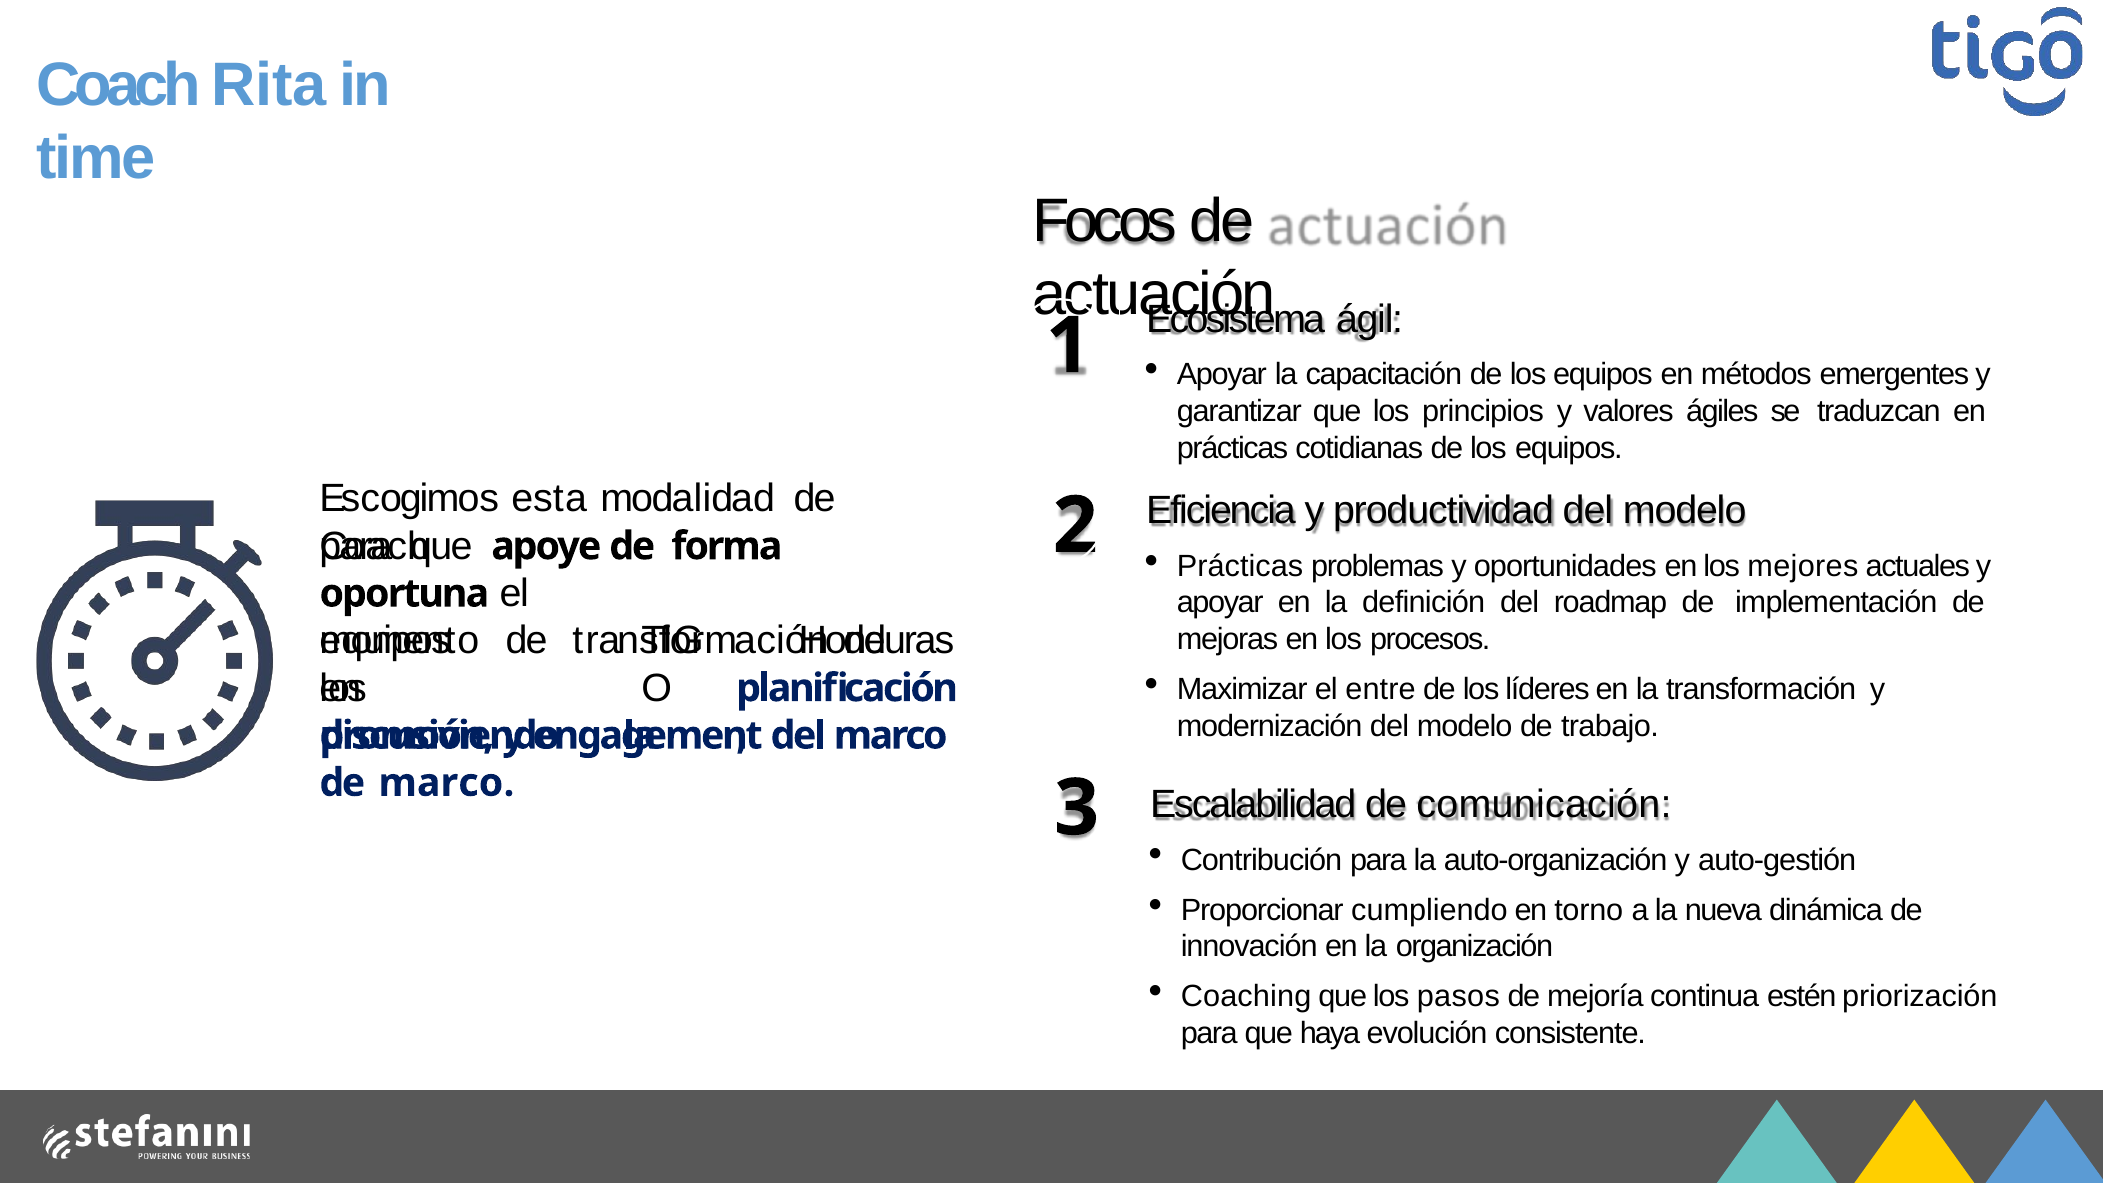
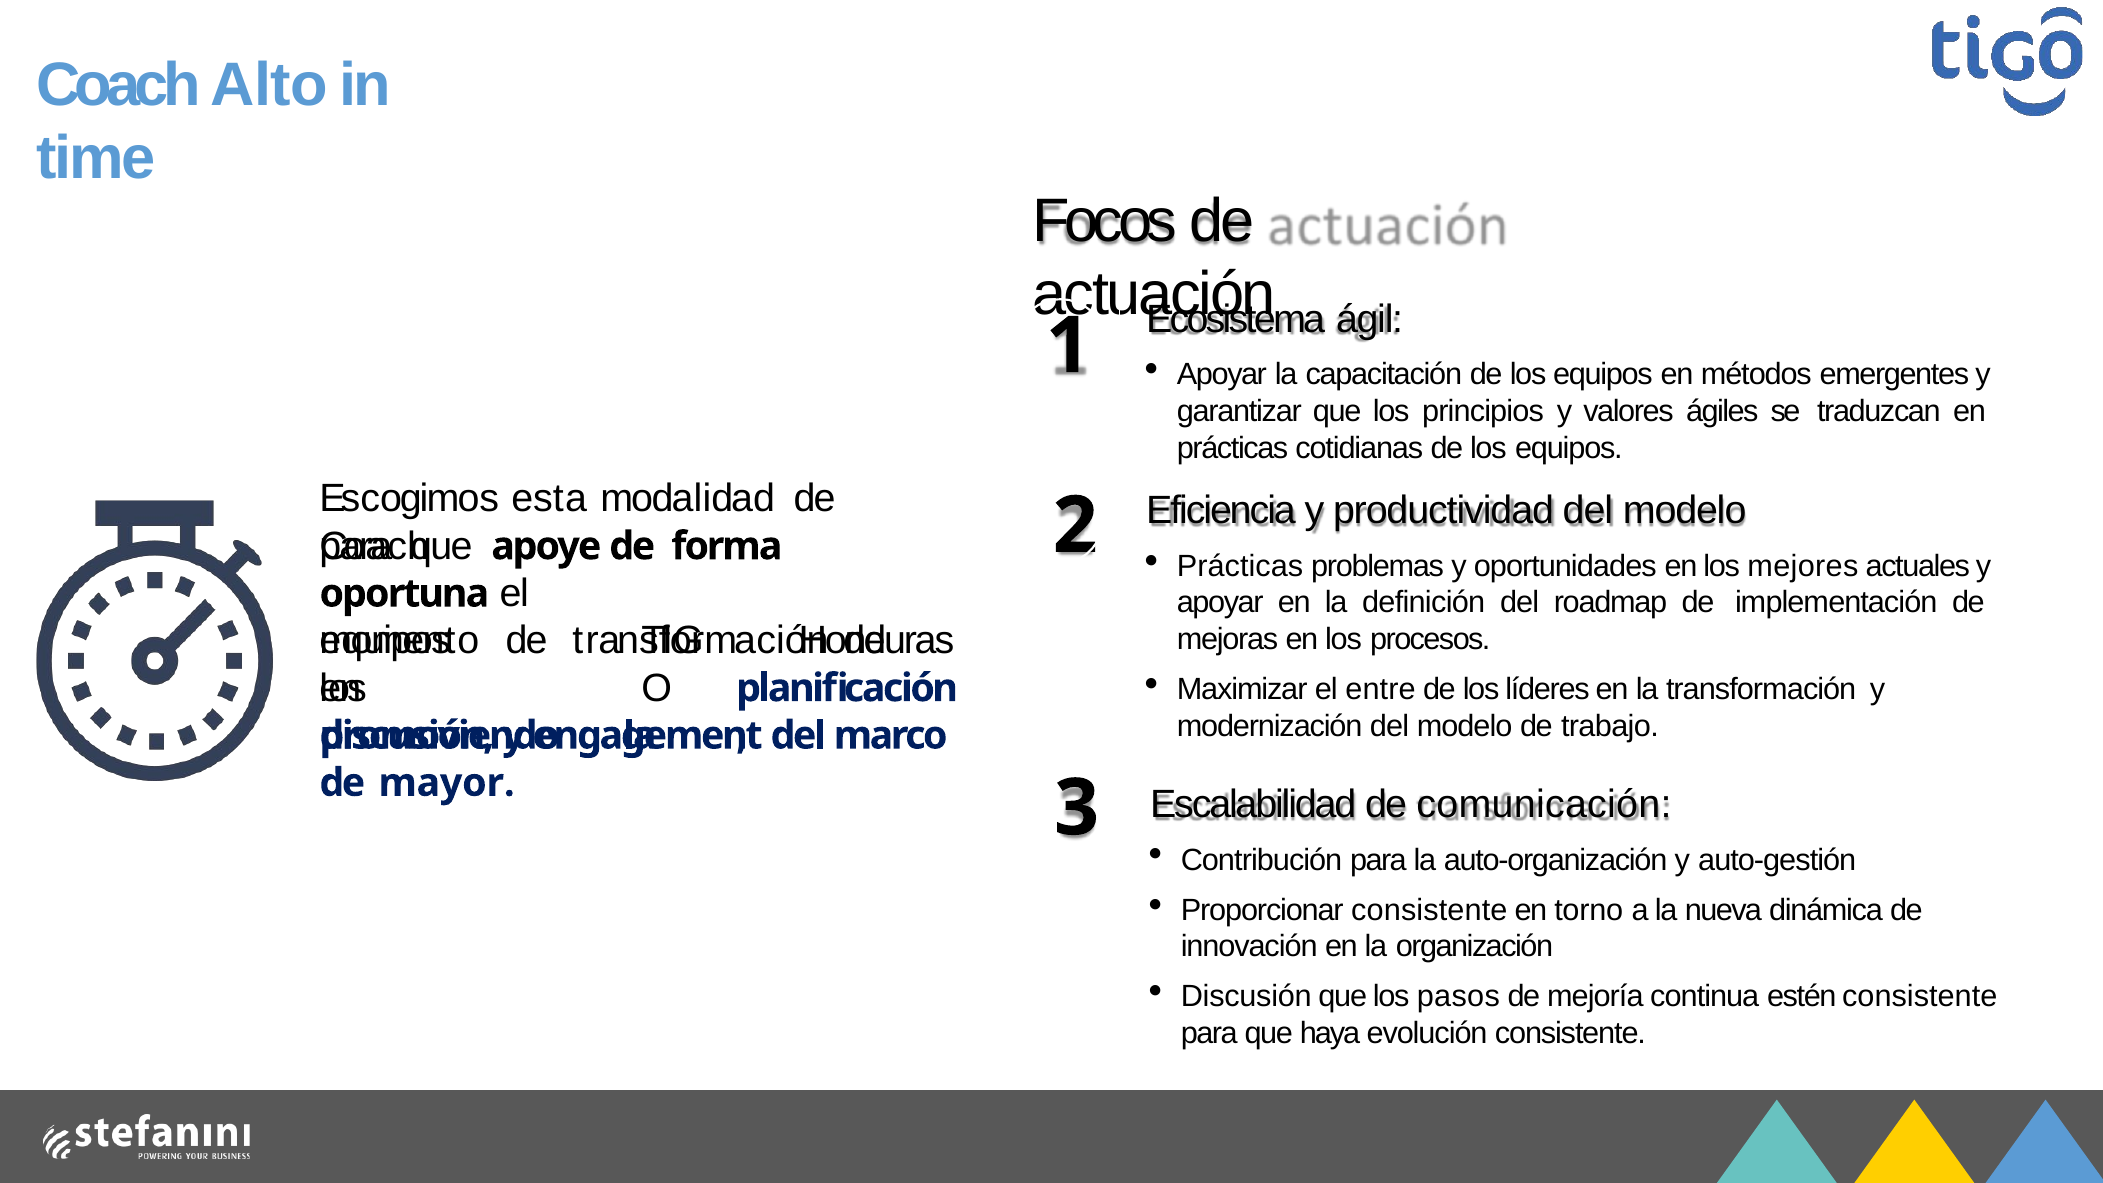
Rita: Rita -> Alto (269, 85)
de marco: marco -> mayor (447, 783)
Proporcionar cumpliendo: cumpliendo -> consistente (1429, 910)
Coaching: Coaching -> Discusión (1246, 997)
estén priorización: priorización -> consistente (1920, 997)
